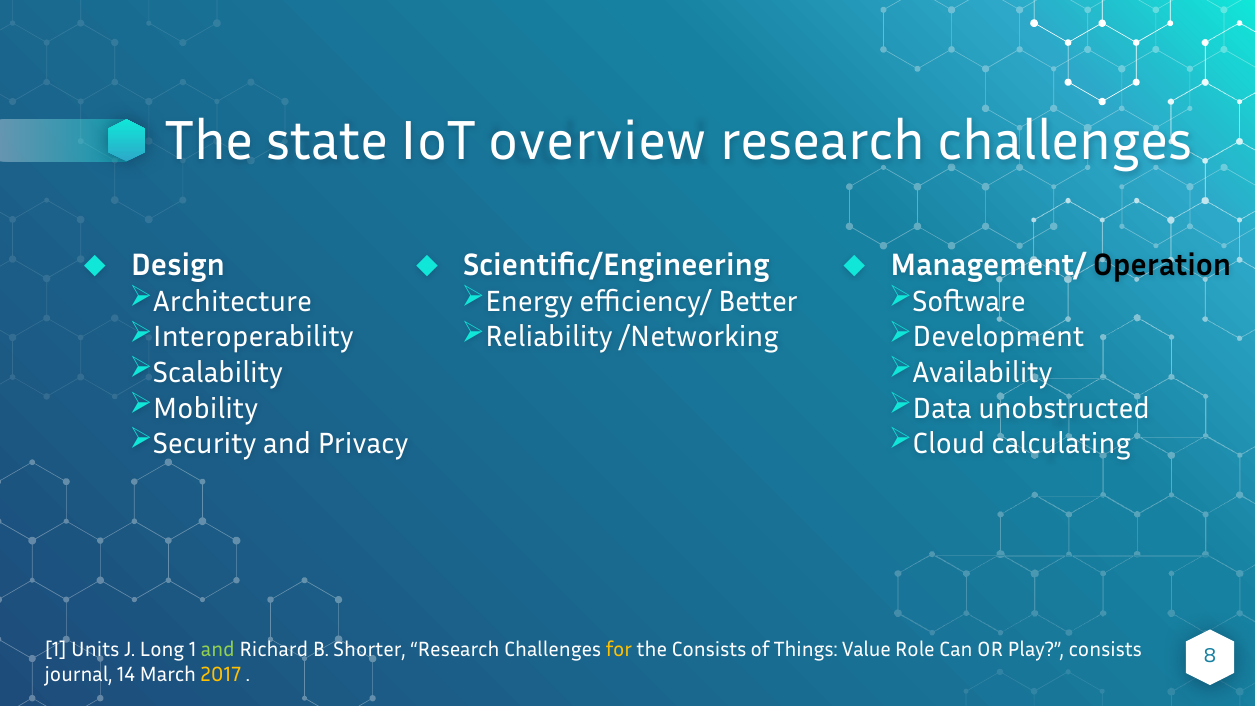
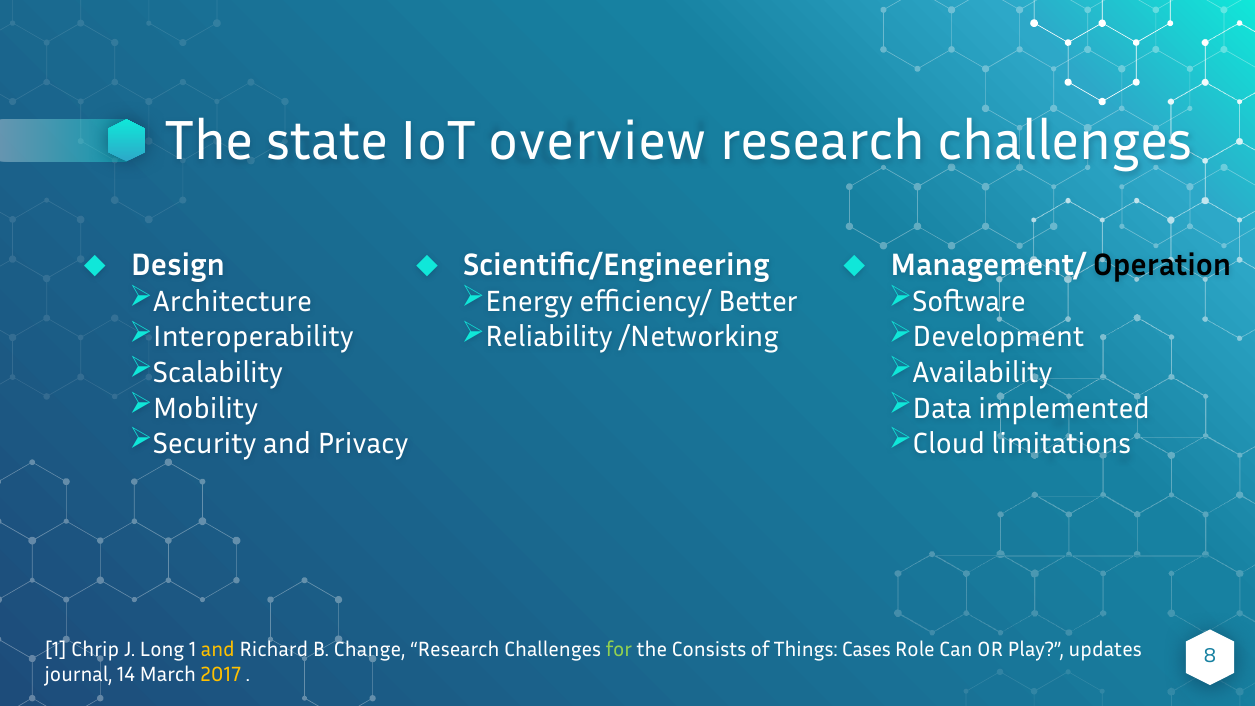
unobstructed: unobstructed -> implemented (1064, 408)
calculating: calculating -> limitations (1061, 444)
Units: Units -> Chrip (95, 650)
and colour: light green -> yellow (218, 650)
Shorter: Shorter -> Change (370, 650)
for colour: yellow -> light green (619, 650)
Value: Value -> Cases (866, 650)
Play consists: consists -> updates (1105, 650)
